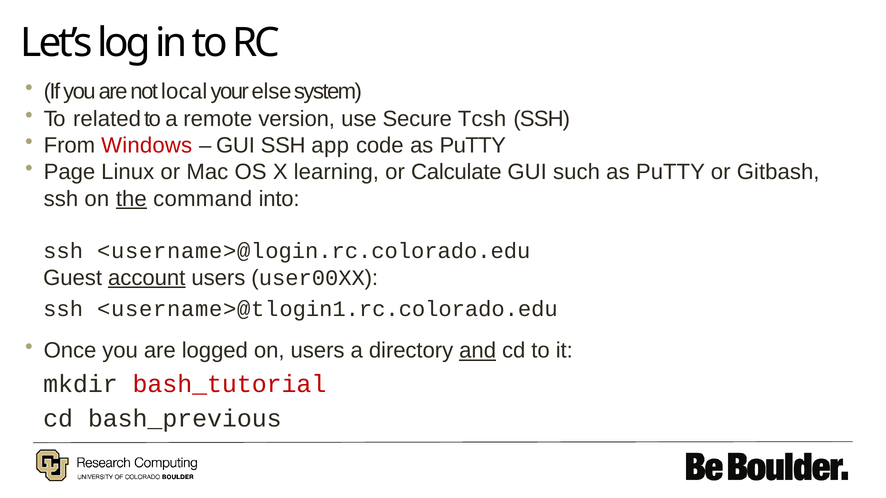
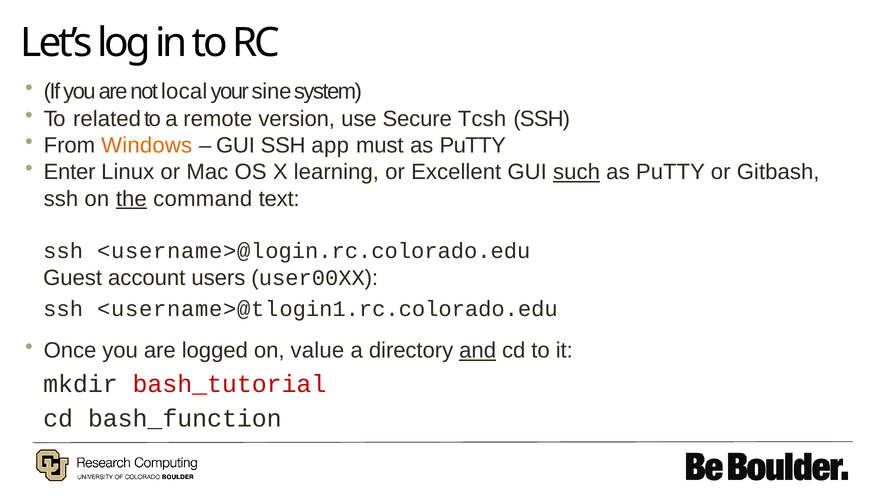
else: else -> sine (271, 91)
Windows colour: red -> orange (147, 146)
code: code -> must (380, 146)
Page: Page -> Enter (70, 172)
Calculate: Calculate -> Excellent (456, 172)
such underline: none -> present (577, 172)
into: into -> text (279, 199)
account underline: present -> none (147, 278)
on users: users -> value (317, 351)
bash_previous: bash_previous -> bash_function (185, 419)
